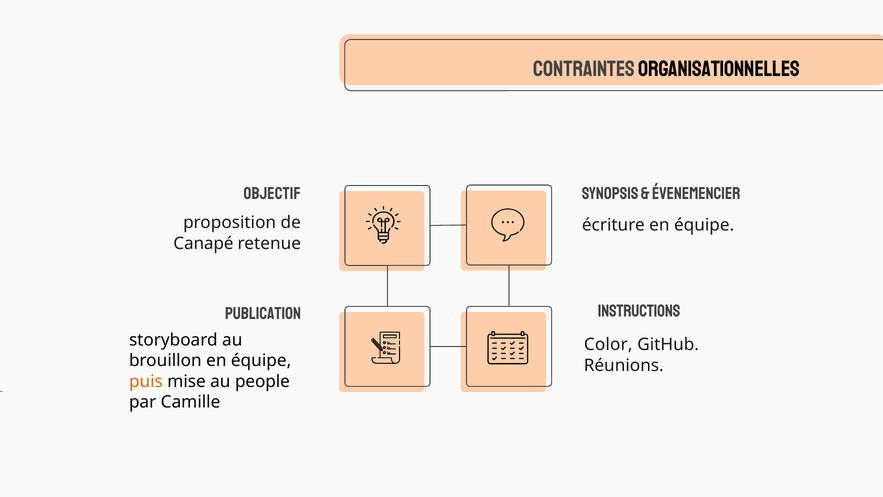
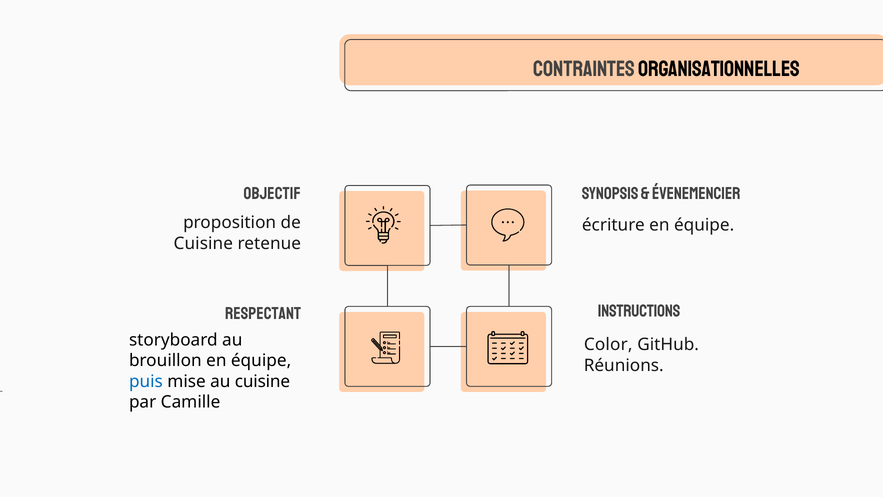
Canapé: Canapé -> Cuisine (203, 243)
Publication: Publication -> Respectant (263, 313)
puis colour: orange -> blue (146, 381)
au people: people -> cuisine (262, 381)
